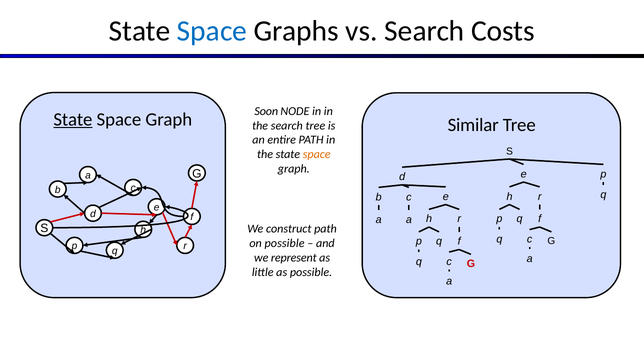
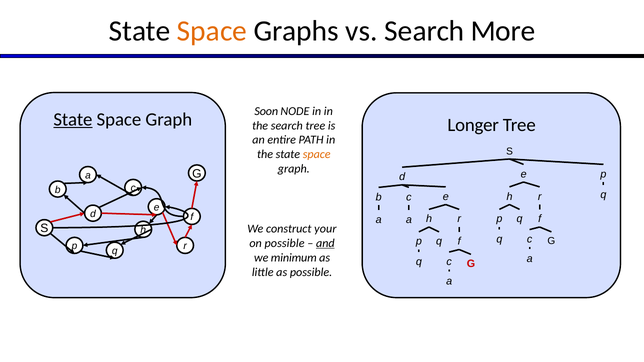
Space colour: blue -> orange (212, 31)
Costs: Costs -> More (503, 31)
Similar: Similar -> Longer (473, 125)
construct path: path -> your (325, 229)
and underline: none -> present (325, 243)
represent: represent -> minimum (294, 258)
